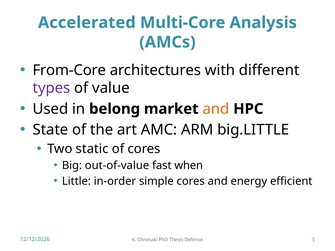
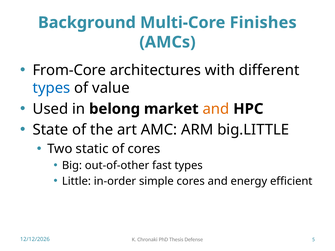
Accelerated: Accelerated -> Background (87, 23)
Analysis: Analysis -> Finishes (263, 23)
types colour: purple -> blue (52, 88)
out-of-value: out-of-value -> out-of-other (117, 166)
fast when: when -> types (189, 166)
